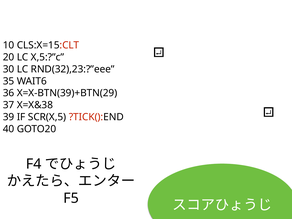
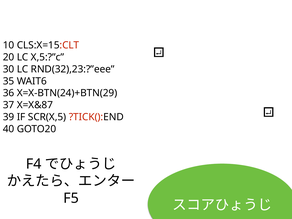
X=X-BTN(39)+BTN(29: X=X-BTN(39)+BTN(29 -> X=X-BTN(24)+BTN(29 (67, 93)
X=X&38: X=X&38 -> X=X&87 (35, 105)
